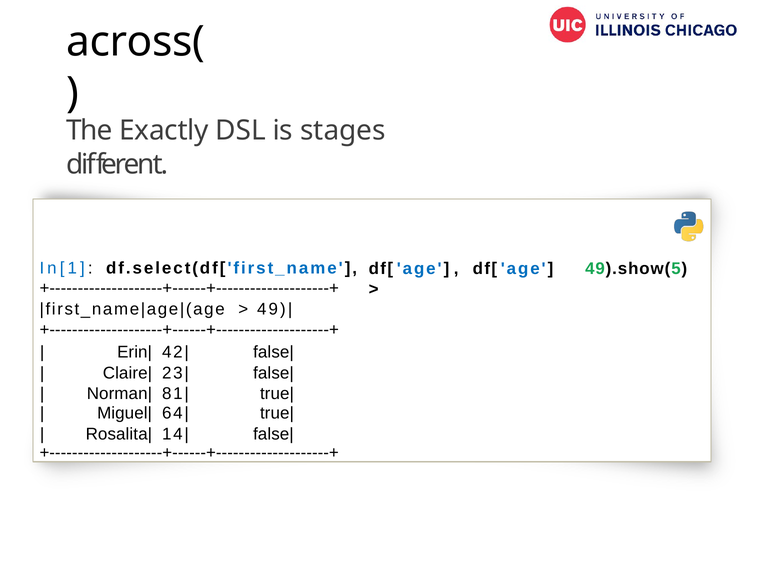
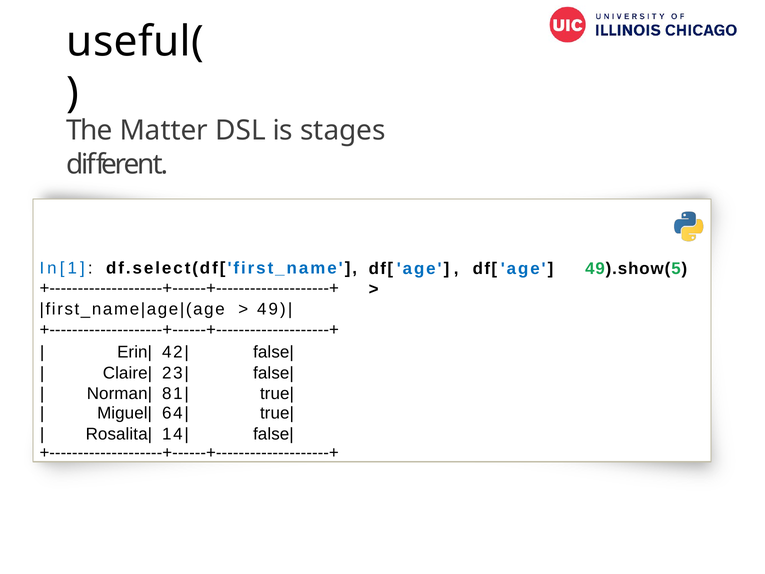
across(: across( -> useful( (135, 42)
Exactly: Exactly -> Matter (164, 131)
